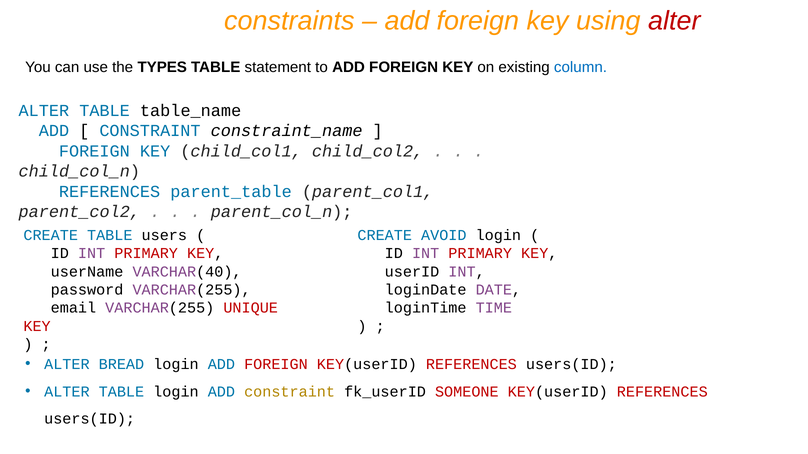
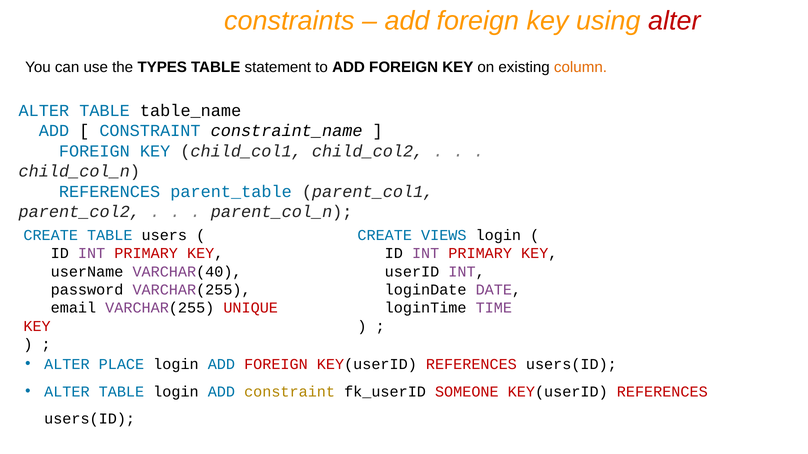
column colour: blue -> orange (580, 67)
AVOID: AVOID -> VIEWS (444, 236)
BREAD: BREAD -> PLACE (121, 365)
